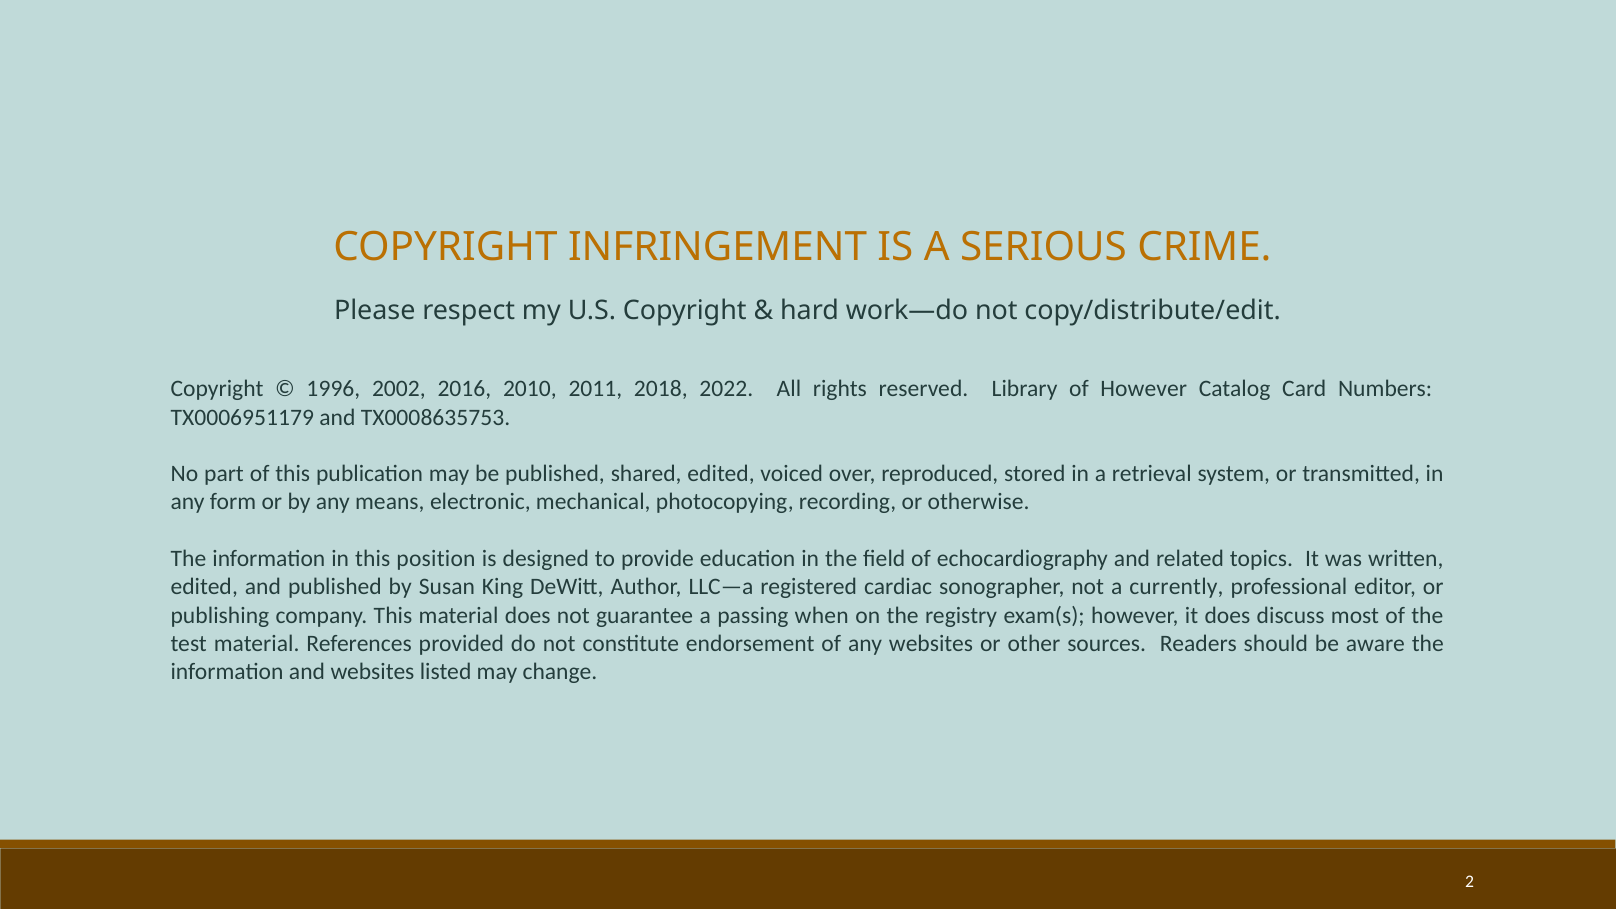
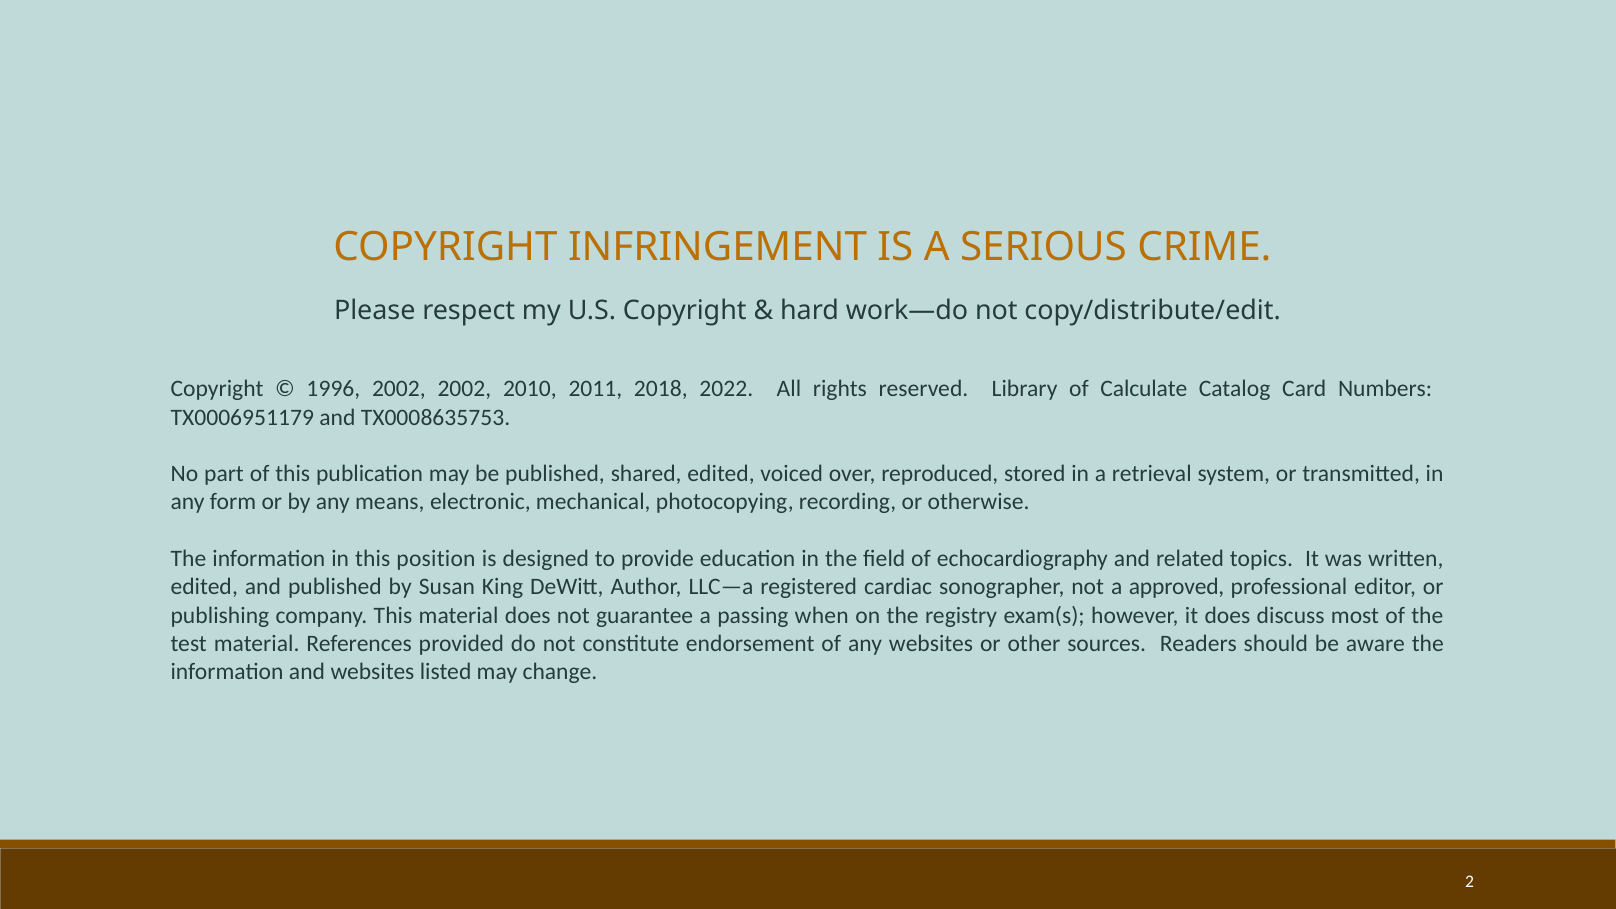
2002 2016: 2016 -> 2002 (464, 389)
of However: However -> Calculate (1144, 389)
currently: currently -> approved (1177, 587)
